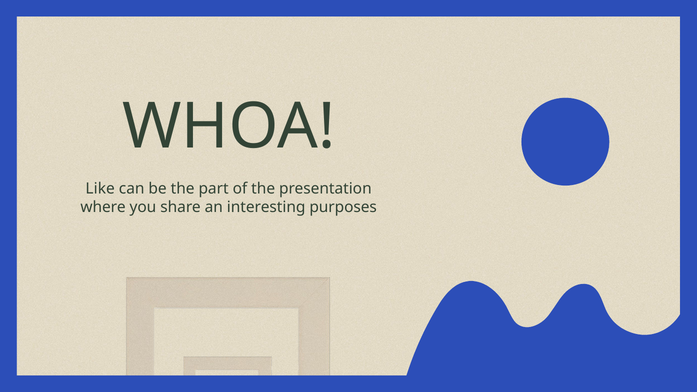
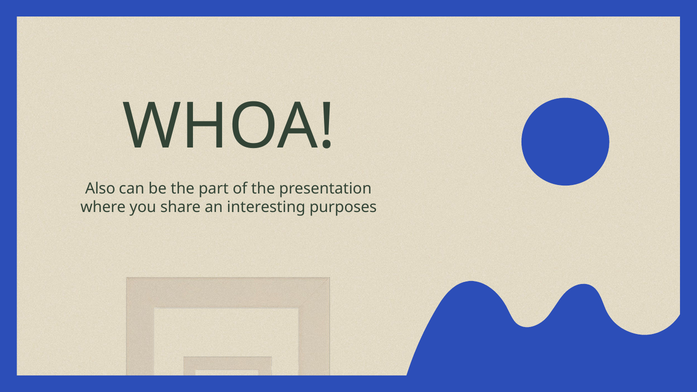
Like: Like -> Also (100, 188)
